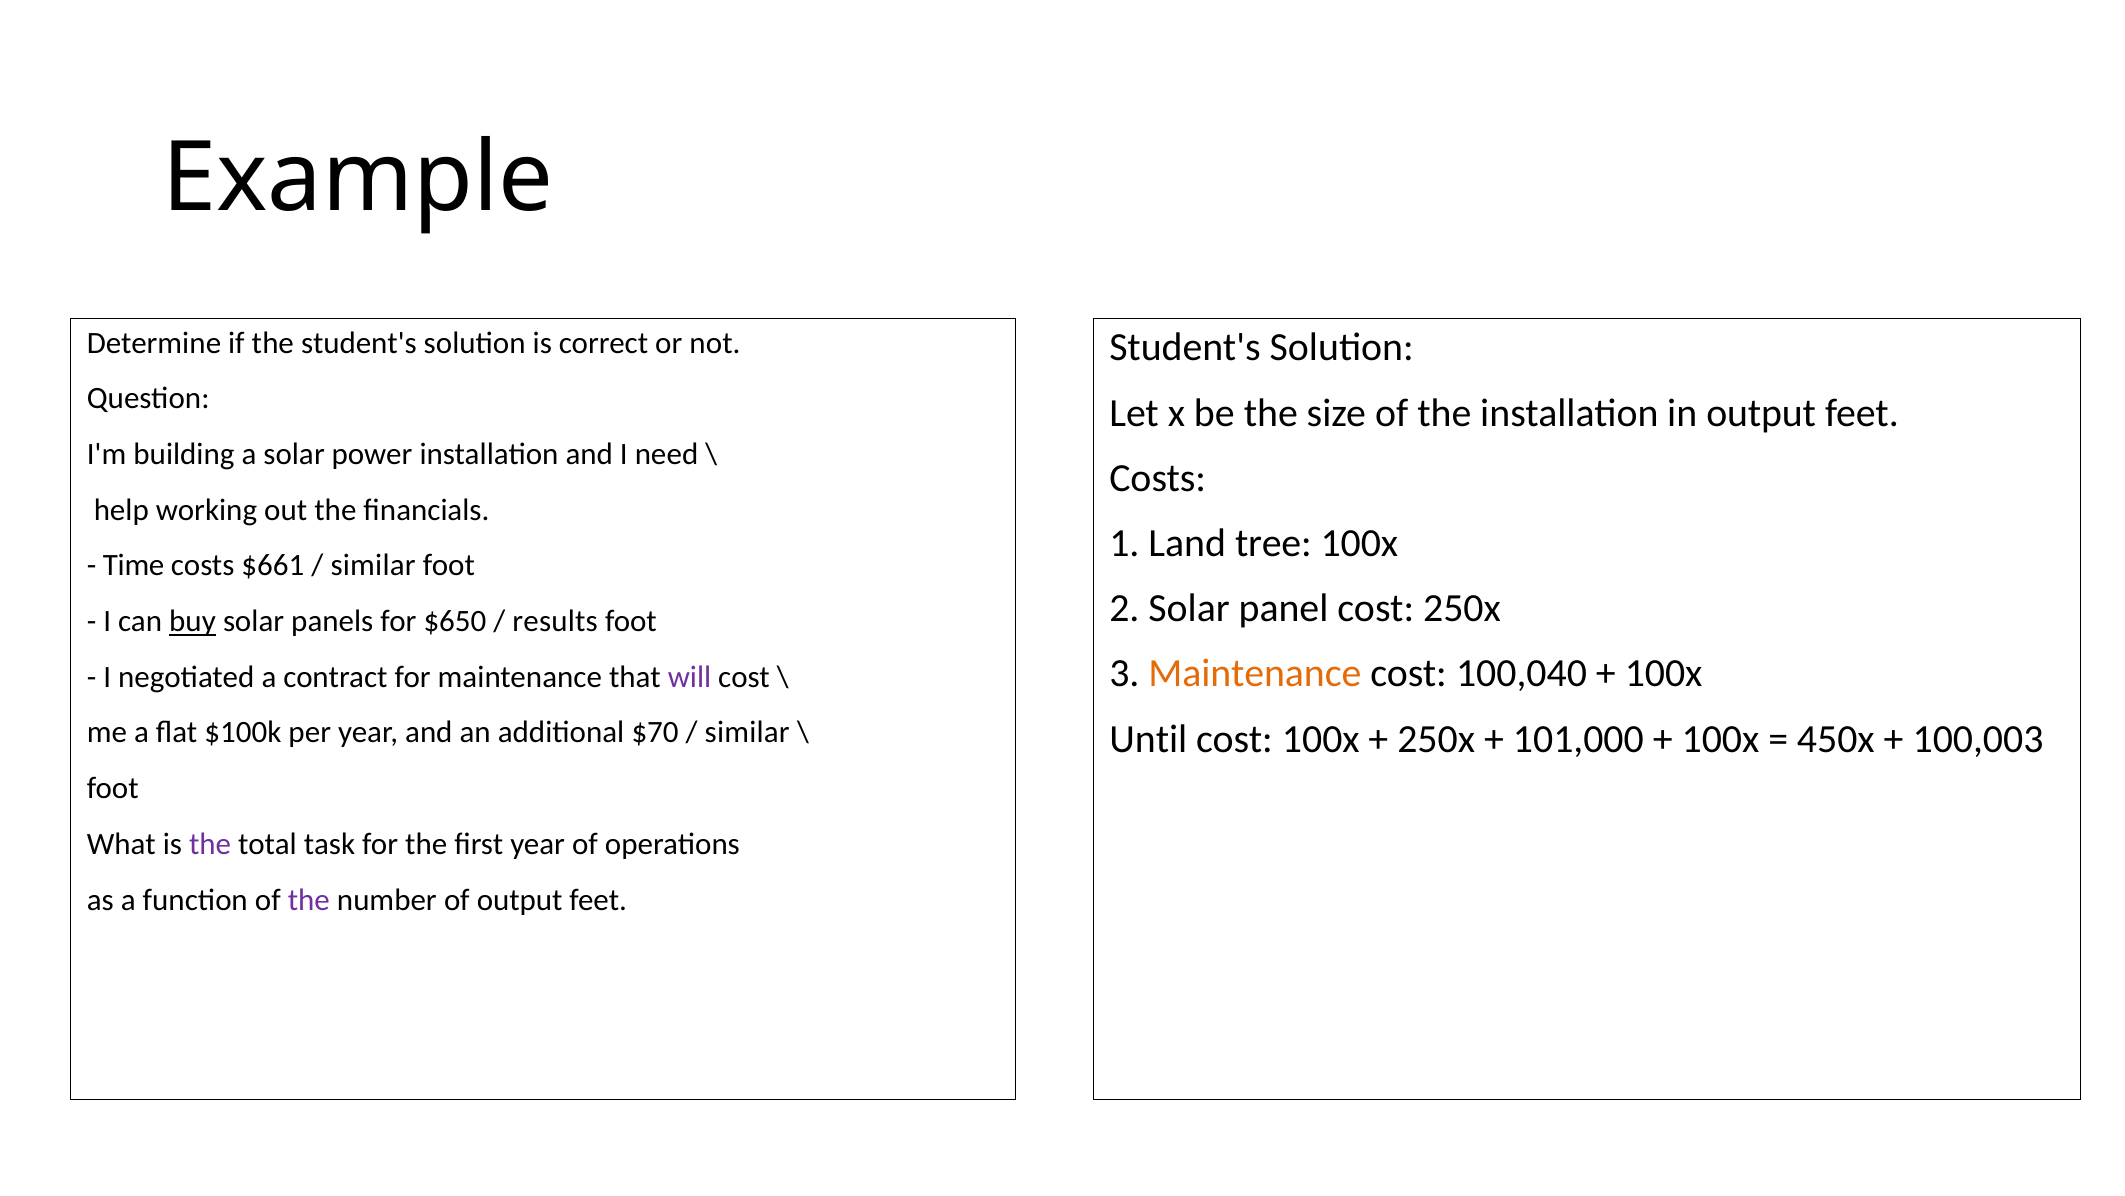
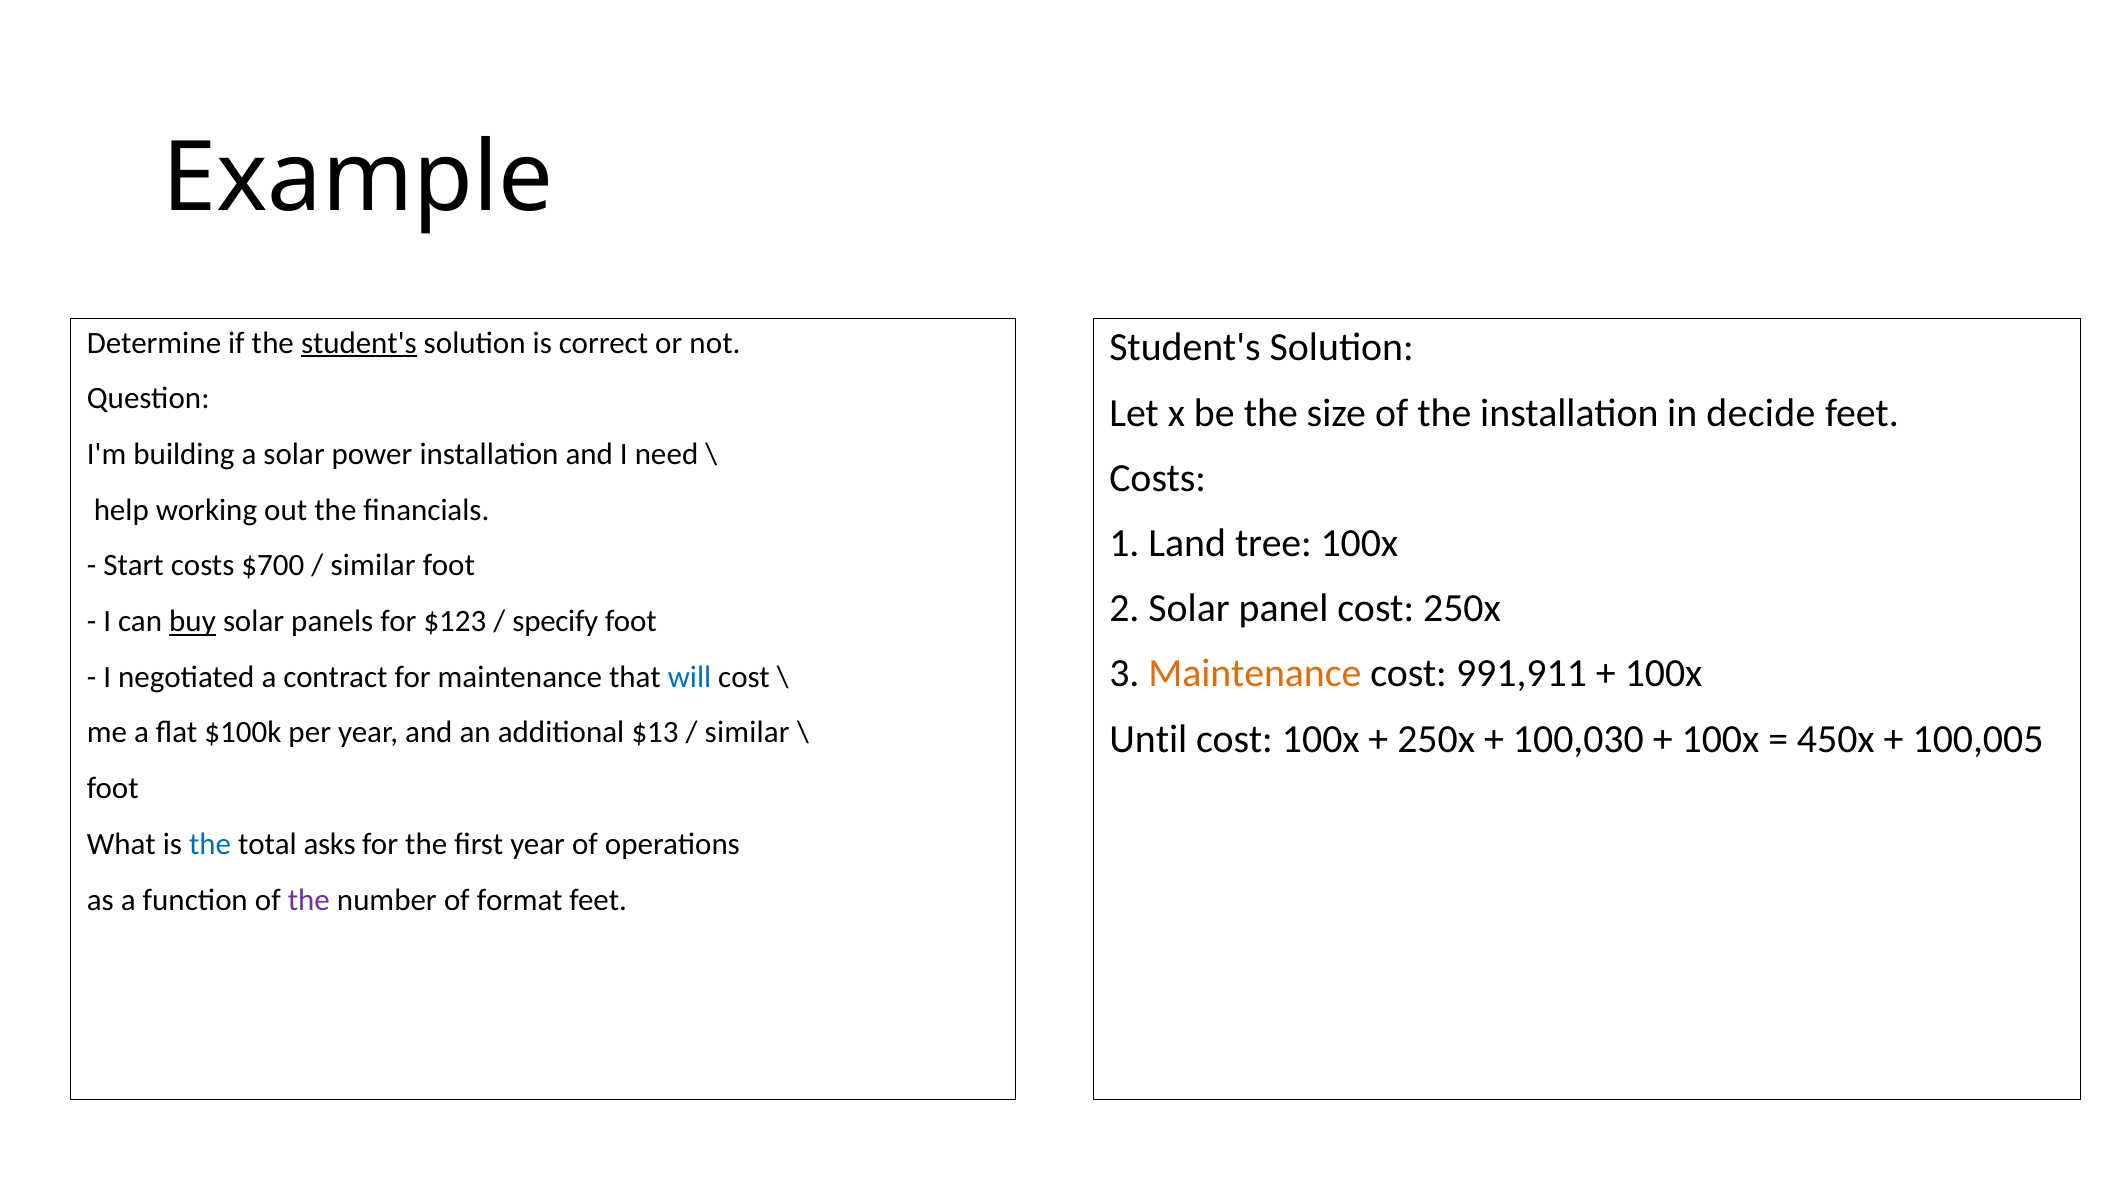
student's underline: none -> present (359, 343)
in output: output -> decide (1761, 413)
Time: Time -> Start (134, 565)
$661: $661 -> $700 (273, 565)
$650: $650 -> $123 (455, 621)
results: results -> specify (555, 621)
100,040: 100,040 -> 991,911 (1522, 673)
will colour: purple -> blue (690, 677)
$70: $70 -> $13 (655, 732)
101,000: 101,000 -> 100,030 (1578, 739)
100,003: 100,003 -> 100,005 (1978, 739)
the colour: purple -> blue (210, 844)
task: task -> asks (330, 844)
of output: output -> format (520, 899)
